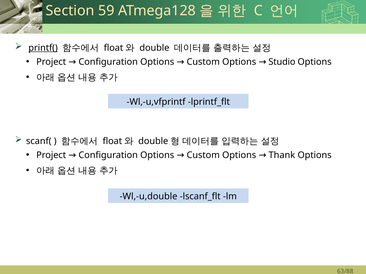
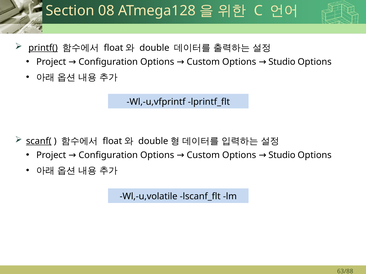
59: 59 -> 08 (106, 11)
scanf( underline: none -> present (39, 141)
Thank: Thank -> Studio (282, 155)
Wl,-u,double: Wl,-u,double -> Wl,-u,volatile (149, 197)
